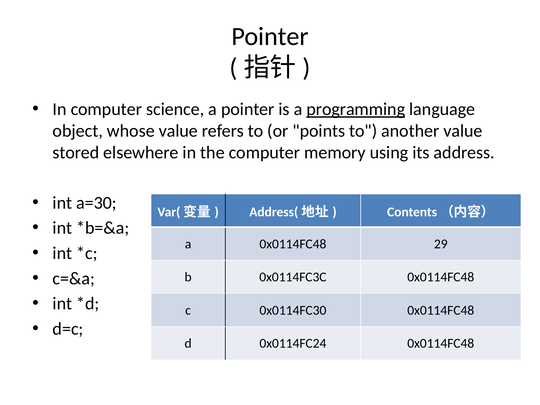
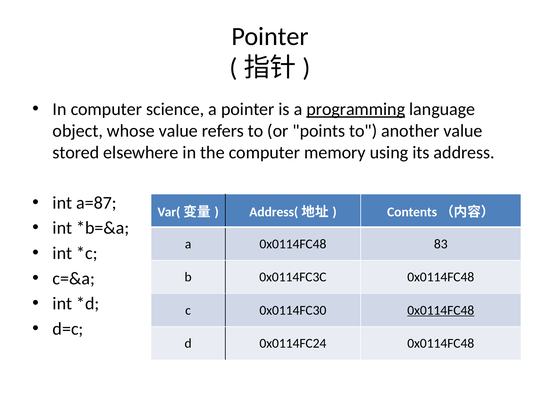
a=30: a=30 -> a=87 (96, 203)
29: 29 -> 83 (441, 244)
0x0114FC48 underline: none -> present (441, 310)
